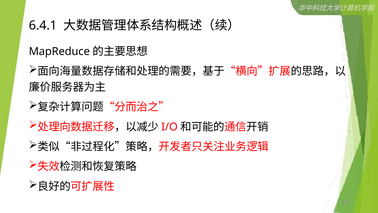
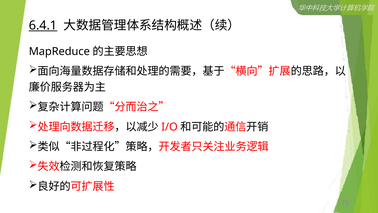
6.4.1 underline: none -> present (43, 25)
